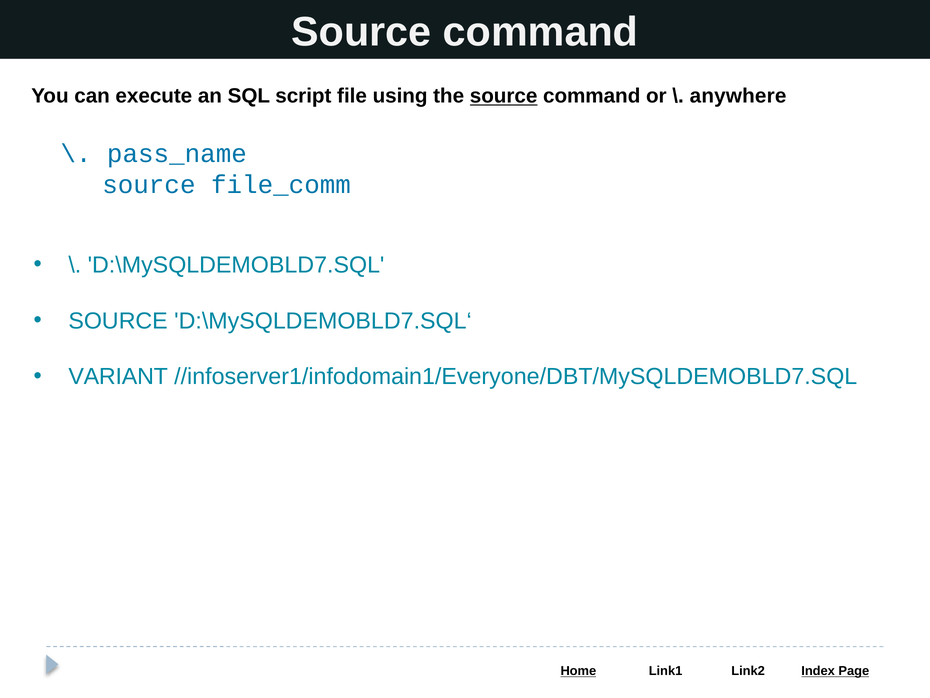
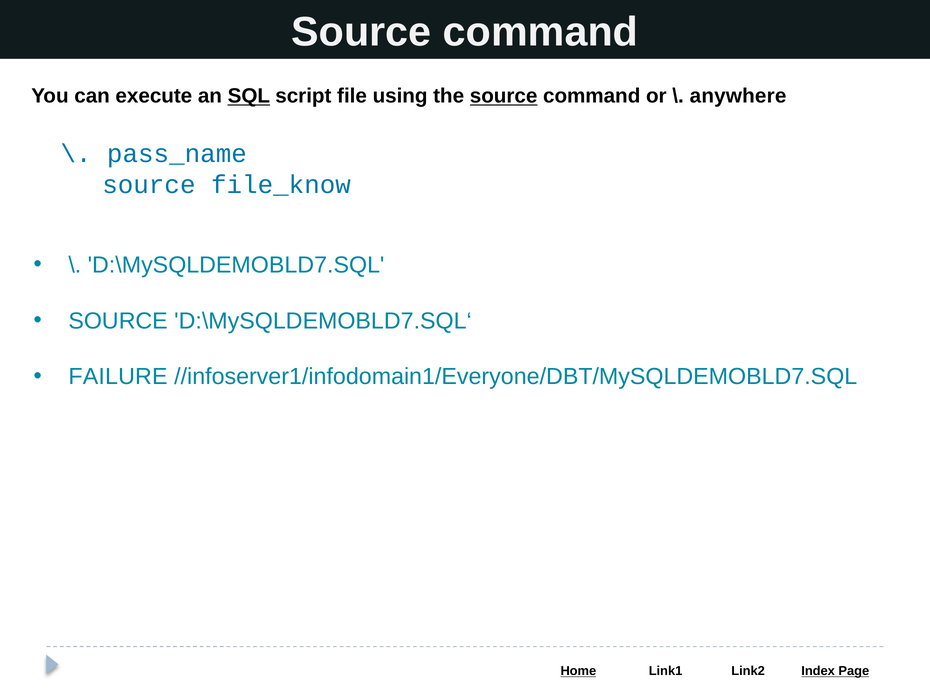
SQL underline: none -> present (249, 96)
file_comm: file_comm -> file_know (281, 185)
VARIANT: VARIANT -> FAILURE (118, 376)
